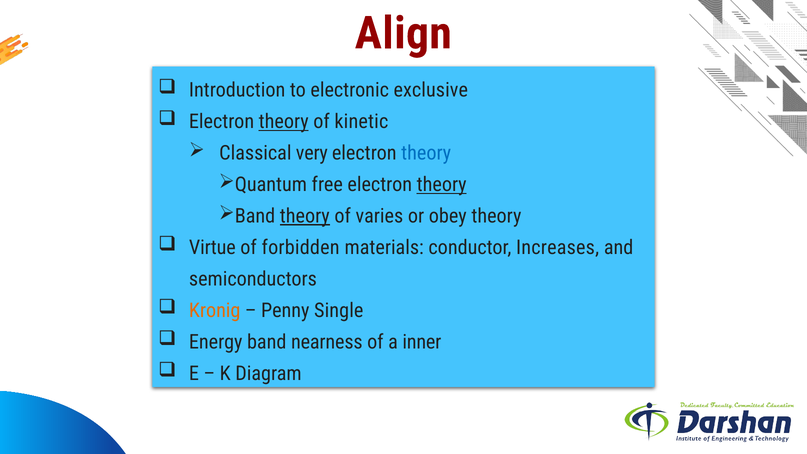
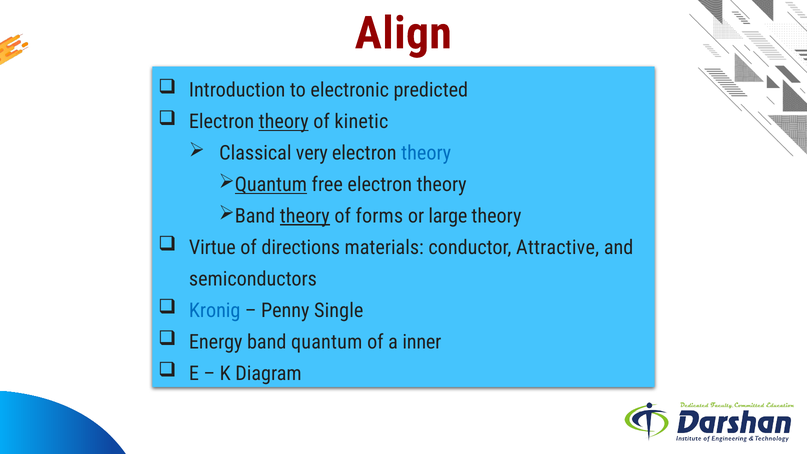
exclusive: exclusive -> predicted (431, 90)
Quantum underline: none -> present (271, 185)
theory underline: present -> none (442, 185)
varies: varies -> forms (379, 216)
obey: obey -> large (448, 216)
forbidden: forbidden -> directions (301, 248)
Increases: Increases -> Attractive (558, 248)
Kronig colour: orange -> blue (215, 310)
band nearness: nearness -> quantum (327, 342)
